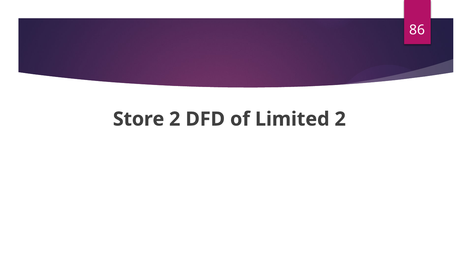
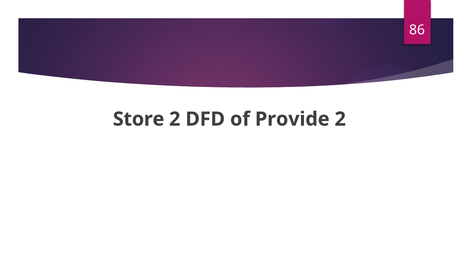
Limited: Limited -> Provide (292, 119)
